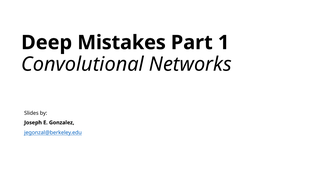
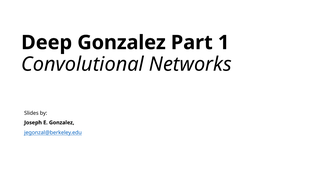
Deep Mistakes: Mistakes -> Gonzalez (122, 42)
